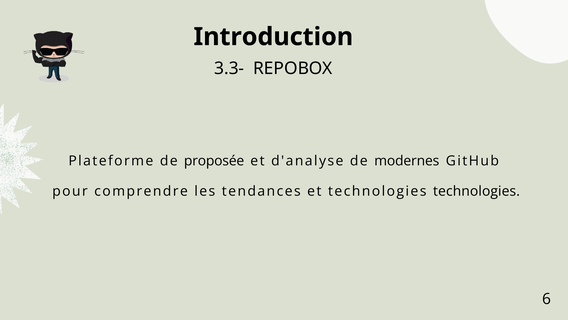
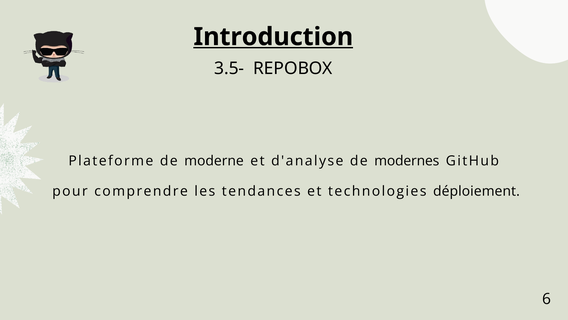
Introduction underline: none -> present (273, 37)
3.3-: 3.3- -> 3.5- (229, 68)
proposée: proposée -> moderne (214, 161)
technologies technologies: technologies -> déploiement (476, 191)
